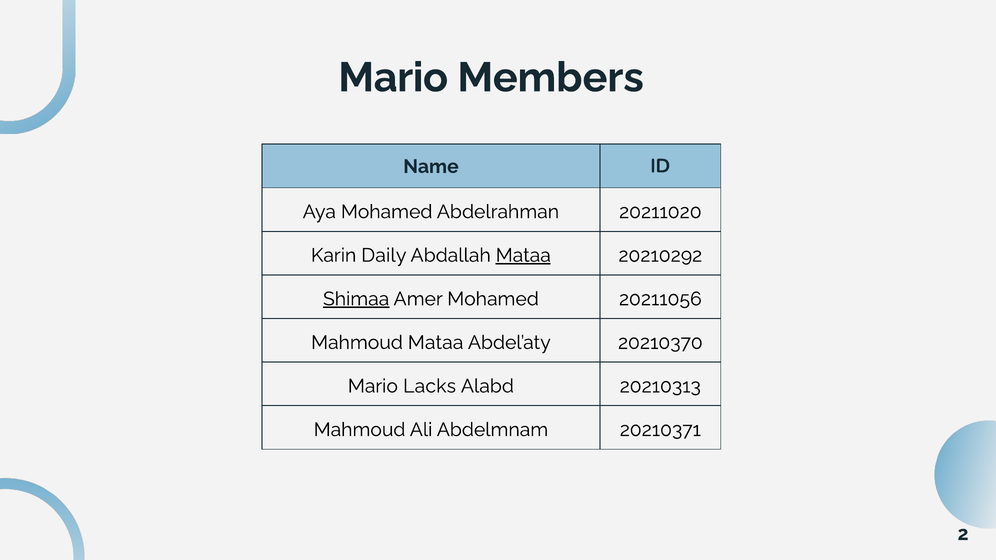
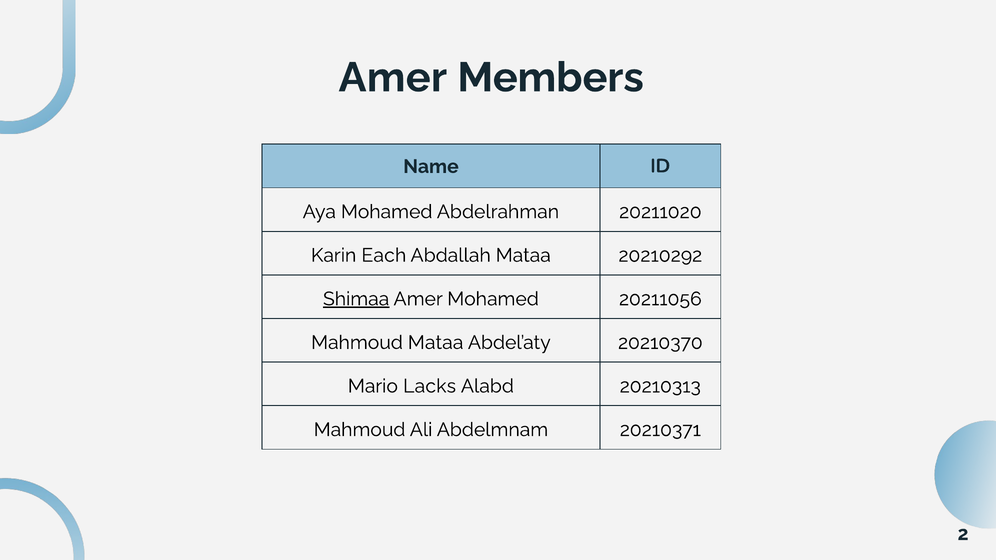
Mario: Mario -> Amer (393, 78)
Daily: Daily -> Each (384, 255)
Mataa underline: present -> none (523, 255)
